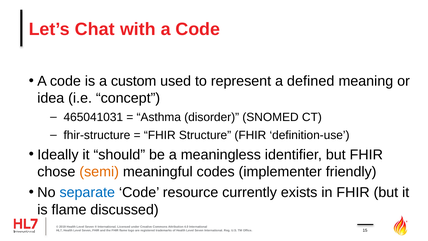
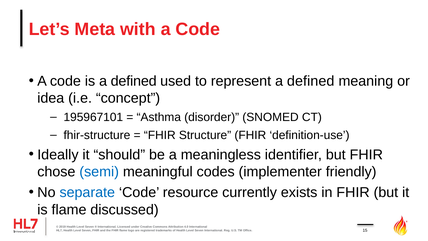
Chat: Chat -> Meta (95, 29)
is a custom: custom -> defined (134, 81)
465041031: 465041031 -> 195967101 (93, 117)
semi colour: orange -> blue (99, 172)
